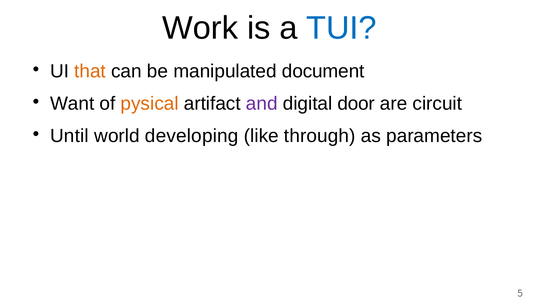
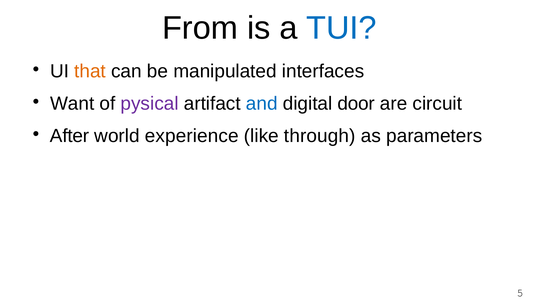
Work: Work -> From (200, 28)
document: document -> interfaces (323, 71)
pysical colour: orange -> purple (150, 104)
and colour: purple -> blue (262, 104)
Until: Until -> After (70, 136)
developing: developing -> experience (192, 136)
